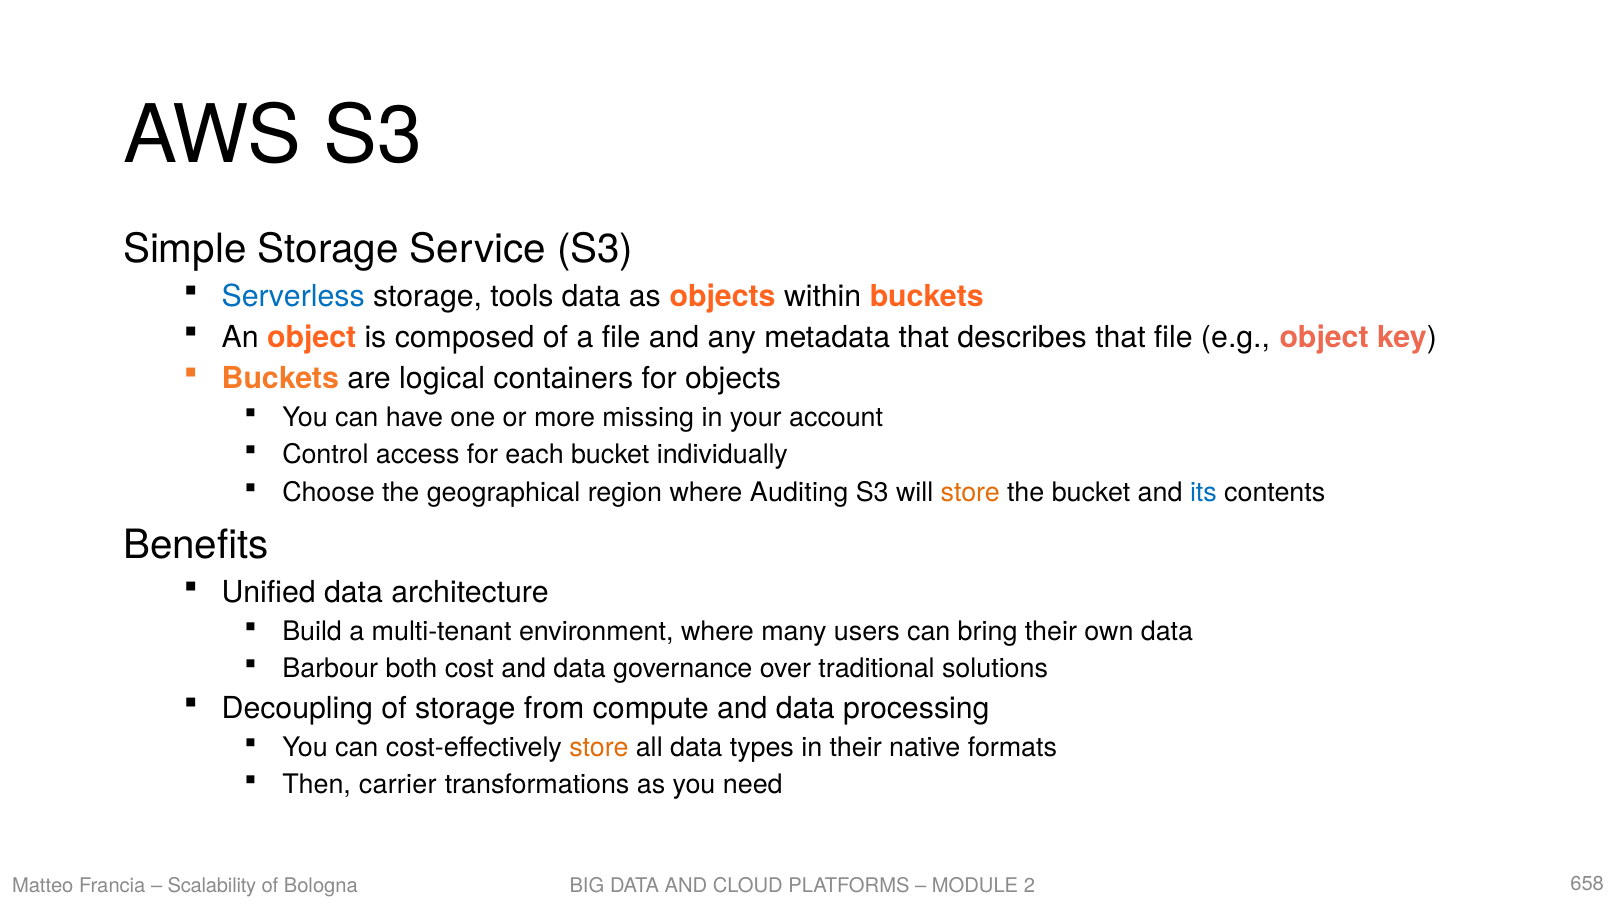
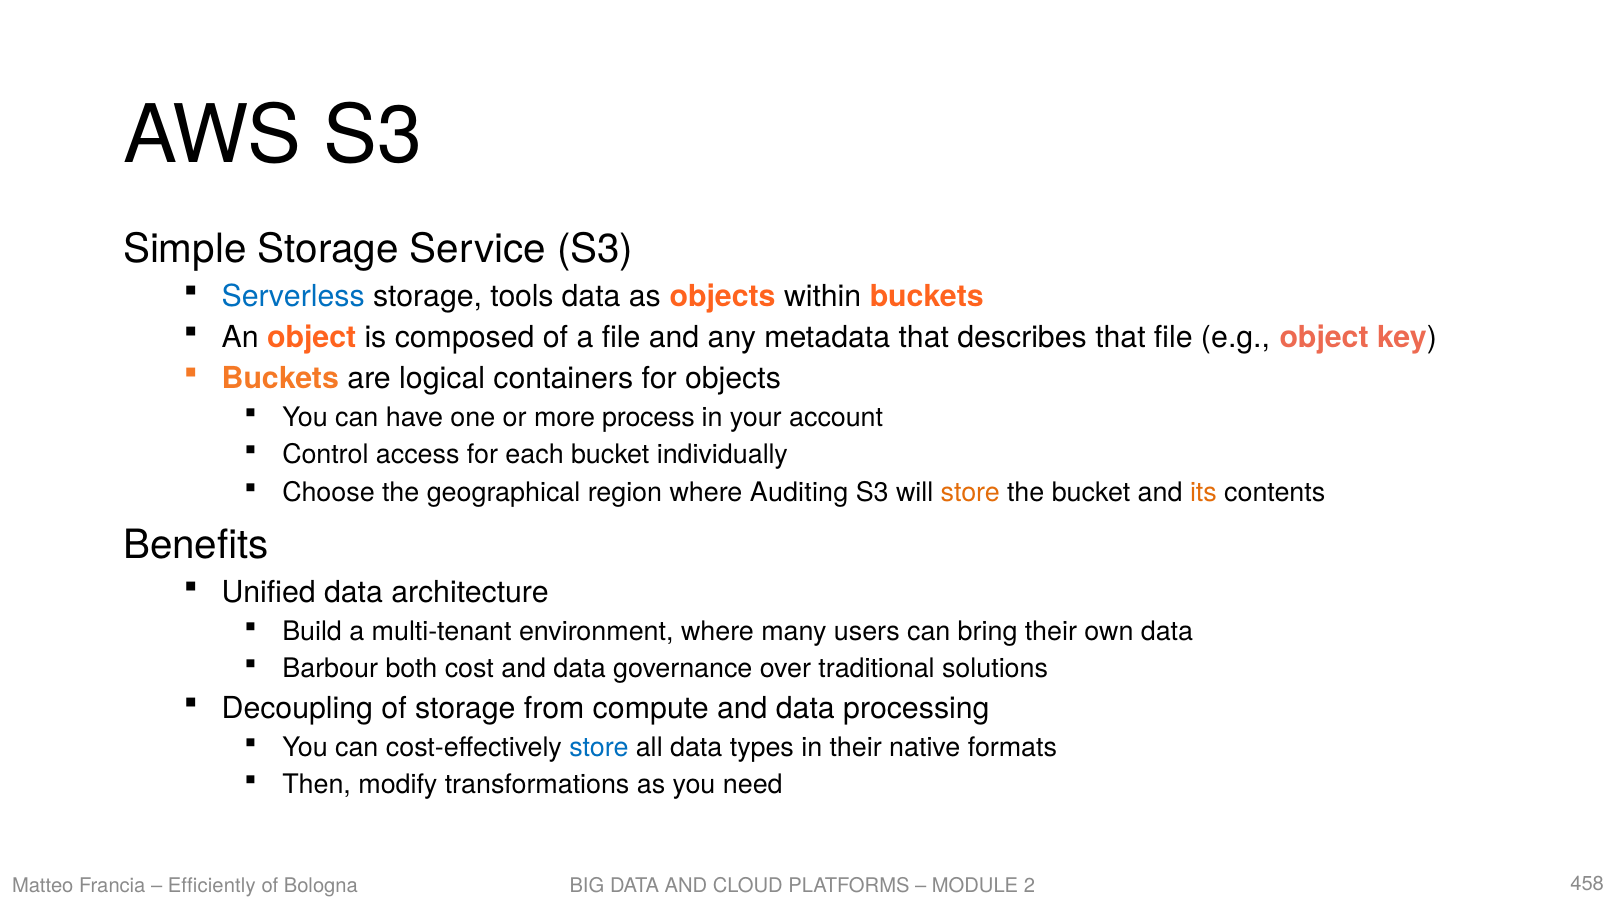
missing: missing -> process (648, 418)
its colour: blue -> orange (1203, 492)
store colour: orange -> blue (599, 748)
carrier: carrier -> modify (398, 785)
Scalability: Scalability -> Efficiently (212, 886)
658: 658 -> 458 (1587, 884)
